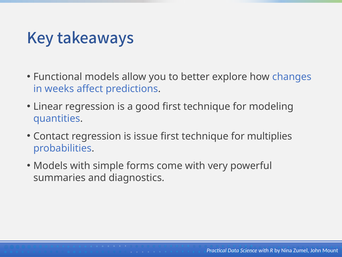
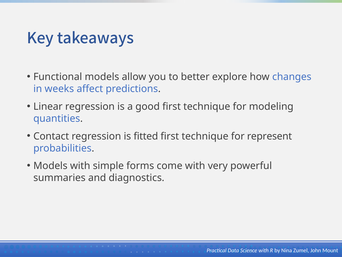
issue: issue -> fitted (146, 136)
multiplies: multiplies -> represent (270, 136)
